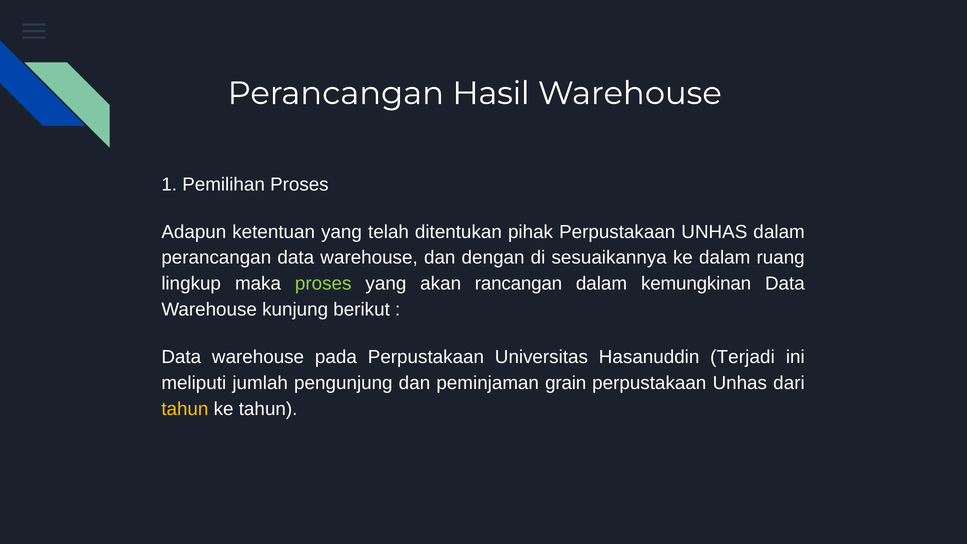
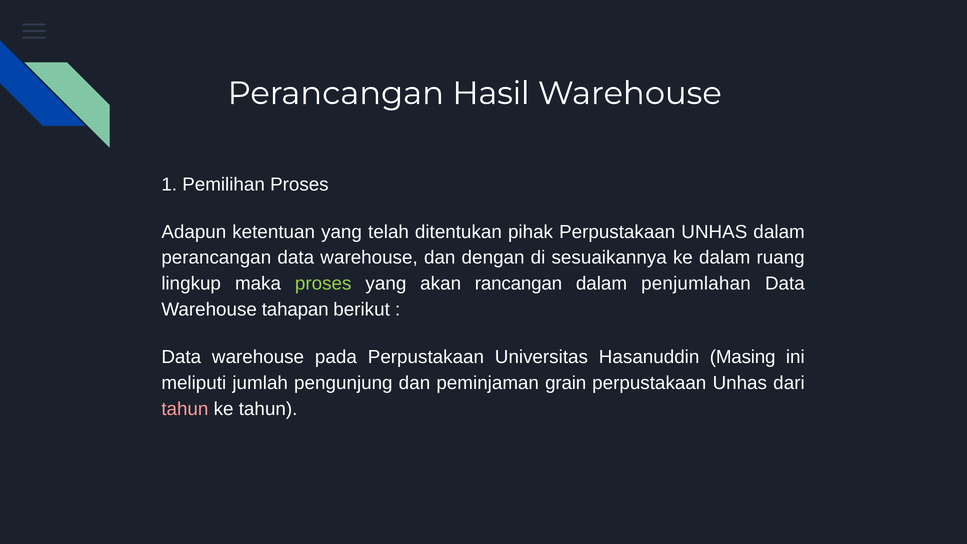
kemungkinan: kemungkinan -> penjumlahan (696, 284)
kunjung: kunjung -> tahapan (295, 310)
Terjadi: Terjadi -> Masing (743, 357)
tahun colour: yellow -> pink (185, 409)
